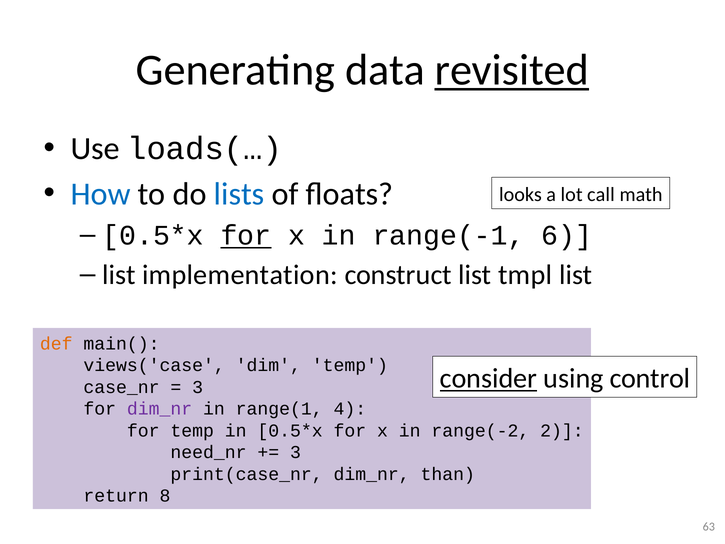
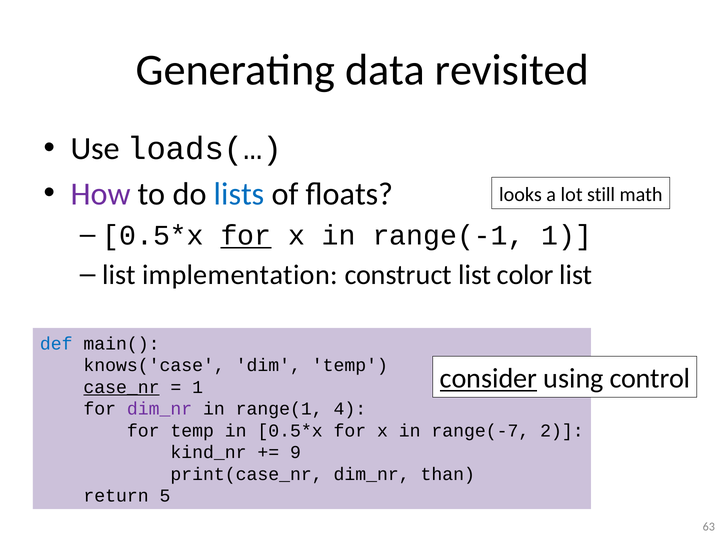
revisited underline: present -> none (512, 70)
How colour: blue -> purple (101, 194)
call: call -> still (601, 194)
range(-1 6: 6 -> 1 (567, 235)
tmpl: tmpl -> color (525, 275)
def colour: orange -> blue (56, 343)
views('case: views('case -> knows('case (154, 365)
case_nr underline: none -> present (122, 387)
3: 3 -> 1 (198, 387)
range(-2: range(-2 -> range(-7 (480, 430)
need_nr: need_nr -> kind_nr (209, 452)
3: 3 -> 9 (296, 452)
8: 8 -> 5 (165, 496)
